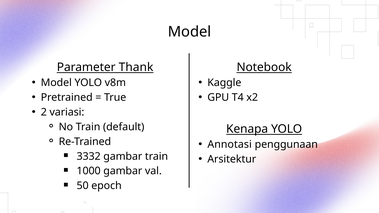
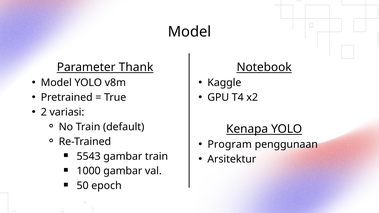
Annotasi: Annotasi -> Program (230, 145)
3332: 3332 -> 5543 (89, 156)
